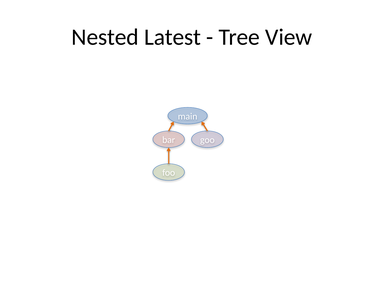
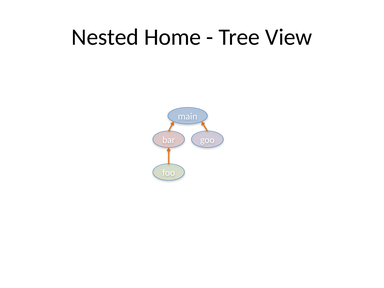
Latest: Latest -> Home (173, 37)
